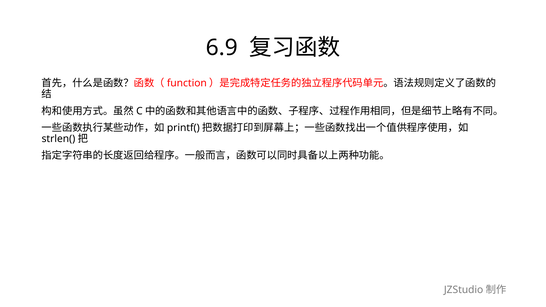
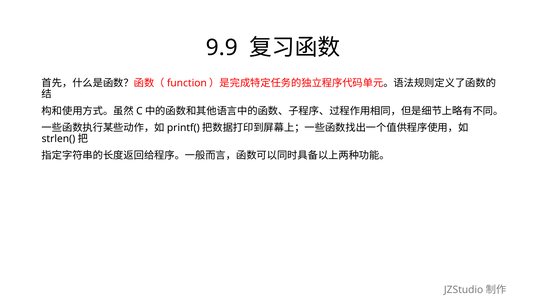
6.9: 6.9 -> 9.9 (222, 48)
